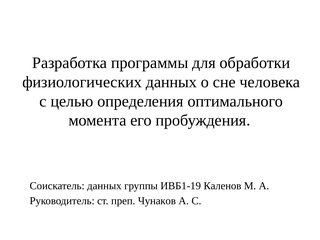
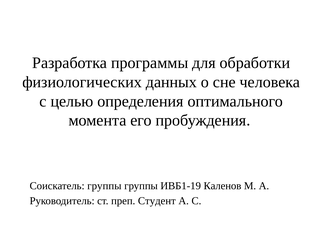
Соискатель данных: данных -> группы (104, 186)
Чунаков: Чунаков -> Студент (157, 201)
